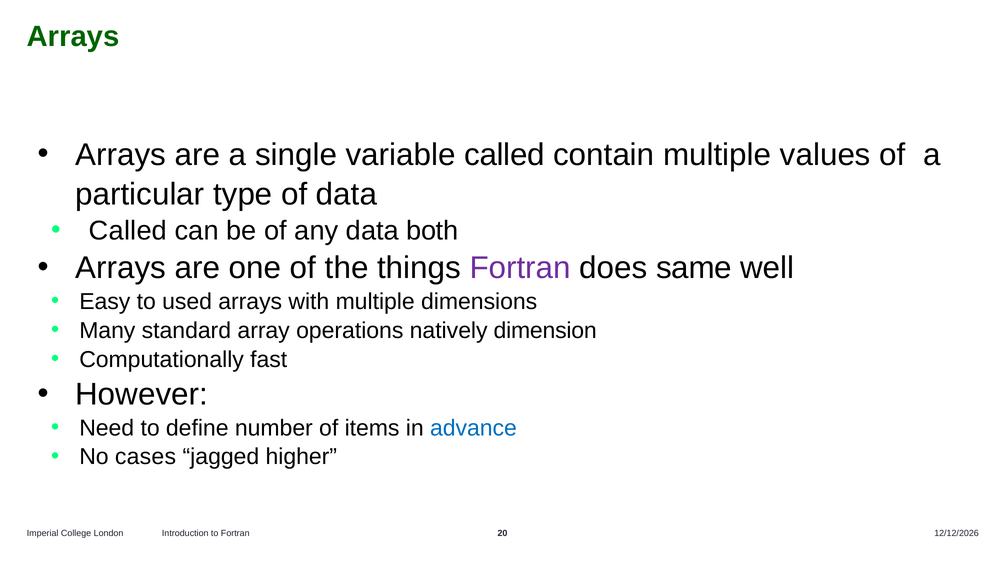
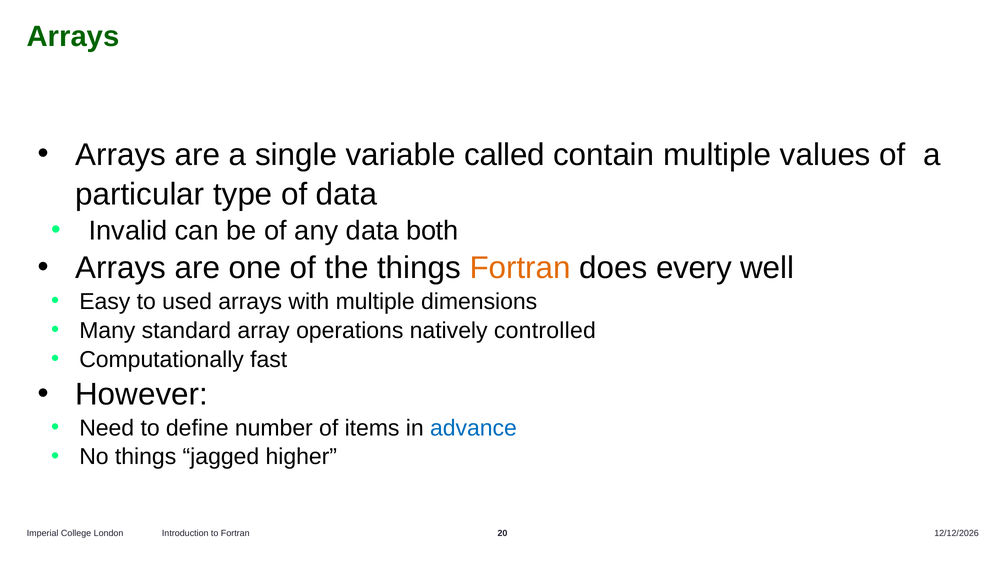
Called: Called -> Invalid (128, 231)
Fortran colour: purple -> orange (520, 268)
same: same -> every (694, 268)
dimension: dimension -> controlled (545, 331)
No cases: cases -> things (146, 457)
